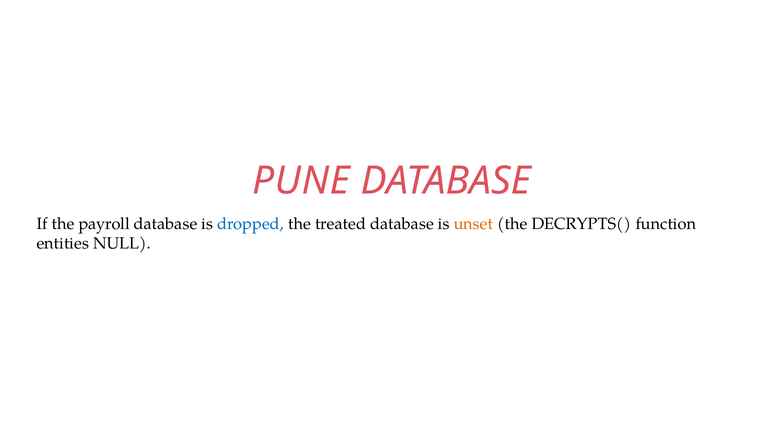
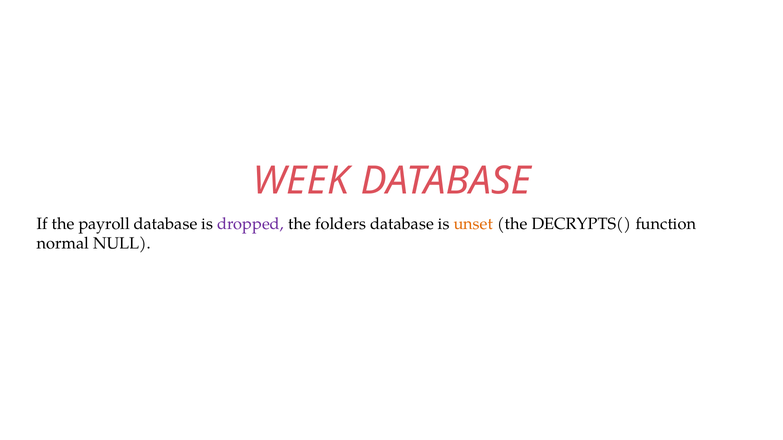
PUNE: PUNE -> WEEK (301, 181)
dropped colour: blue -> purple (250, 224)
treated: treated -> folders (341, 224)
entities: entities -> normal (63, 244)
